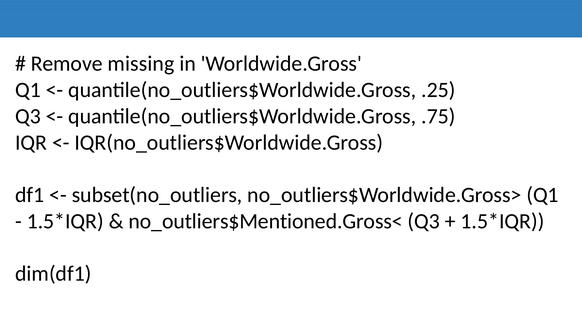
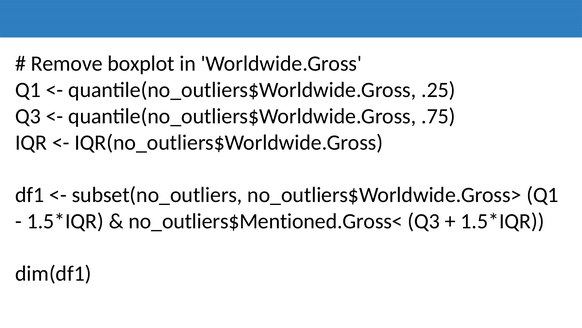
missing: missing -> boxplot (141, 64)
